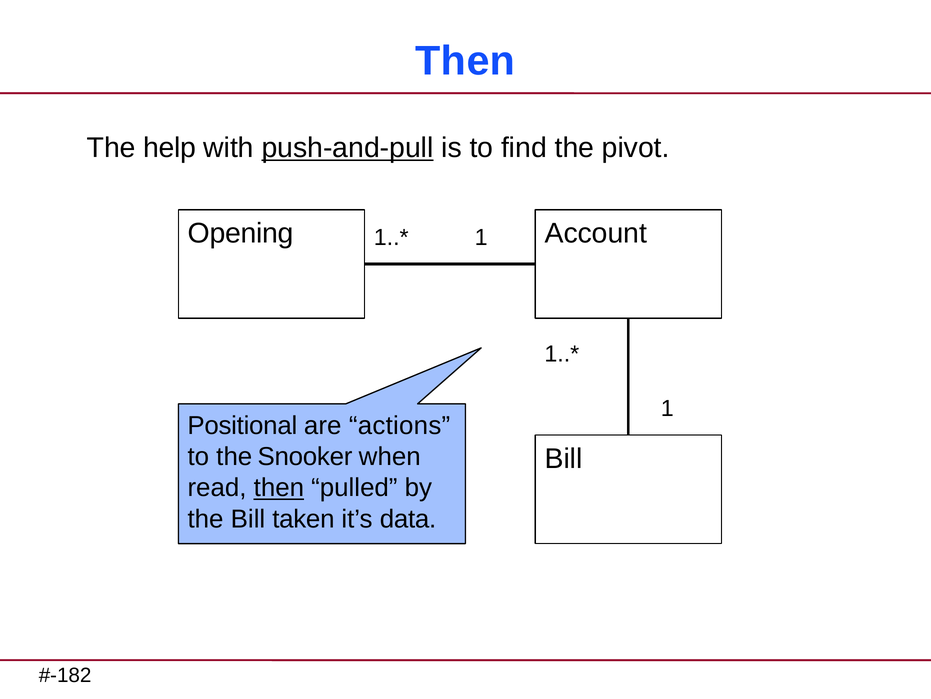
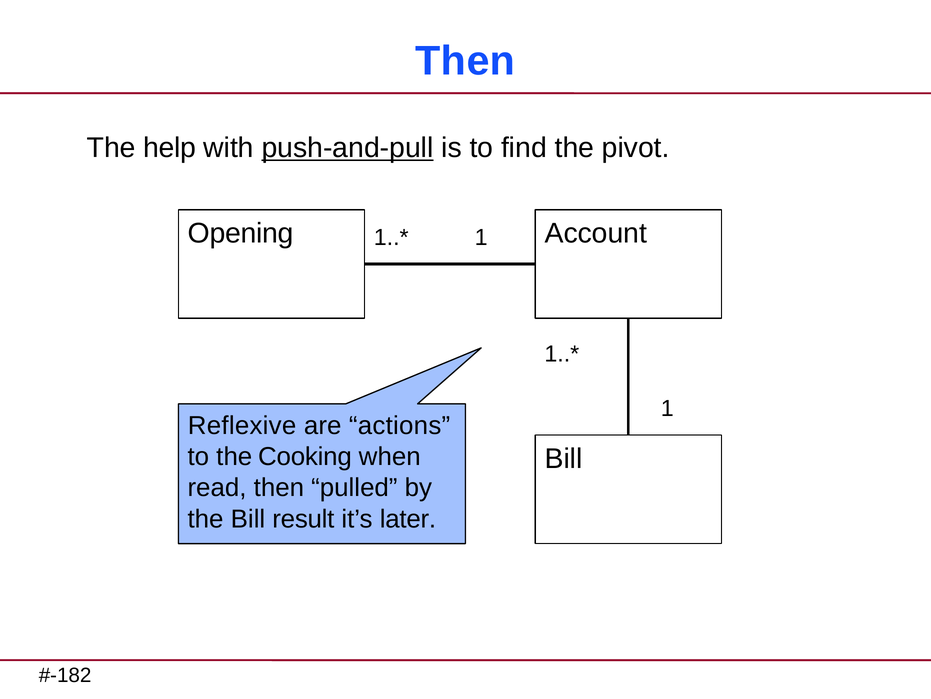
Positional: Positional -> Reflexive (242, 425)
Snooker: Snooker -> Cooking (305, 456)
then underline: present -> none (279, 487)
taken: taken -> result (303, 518)
data: data -> later (408, 518)
